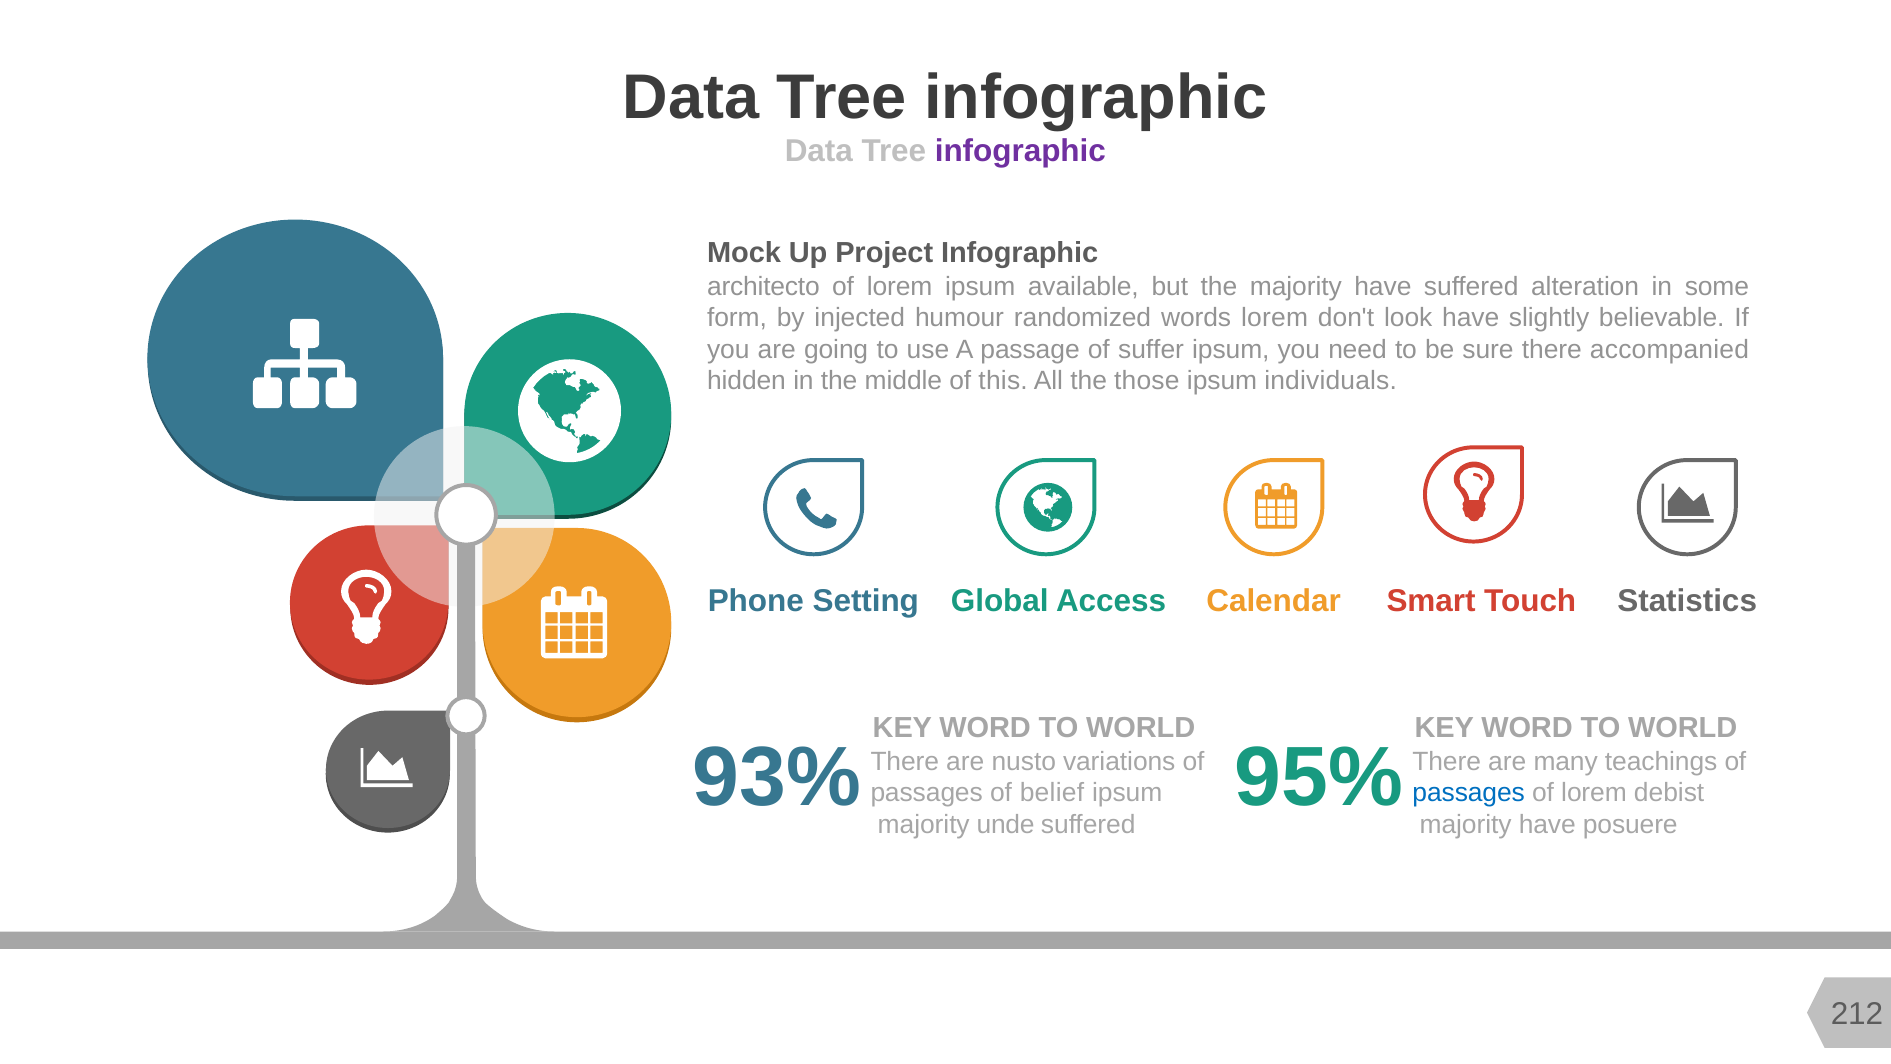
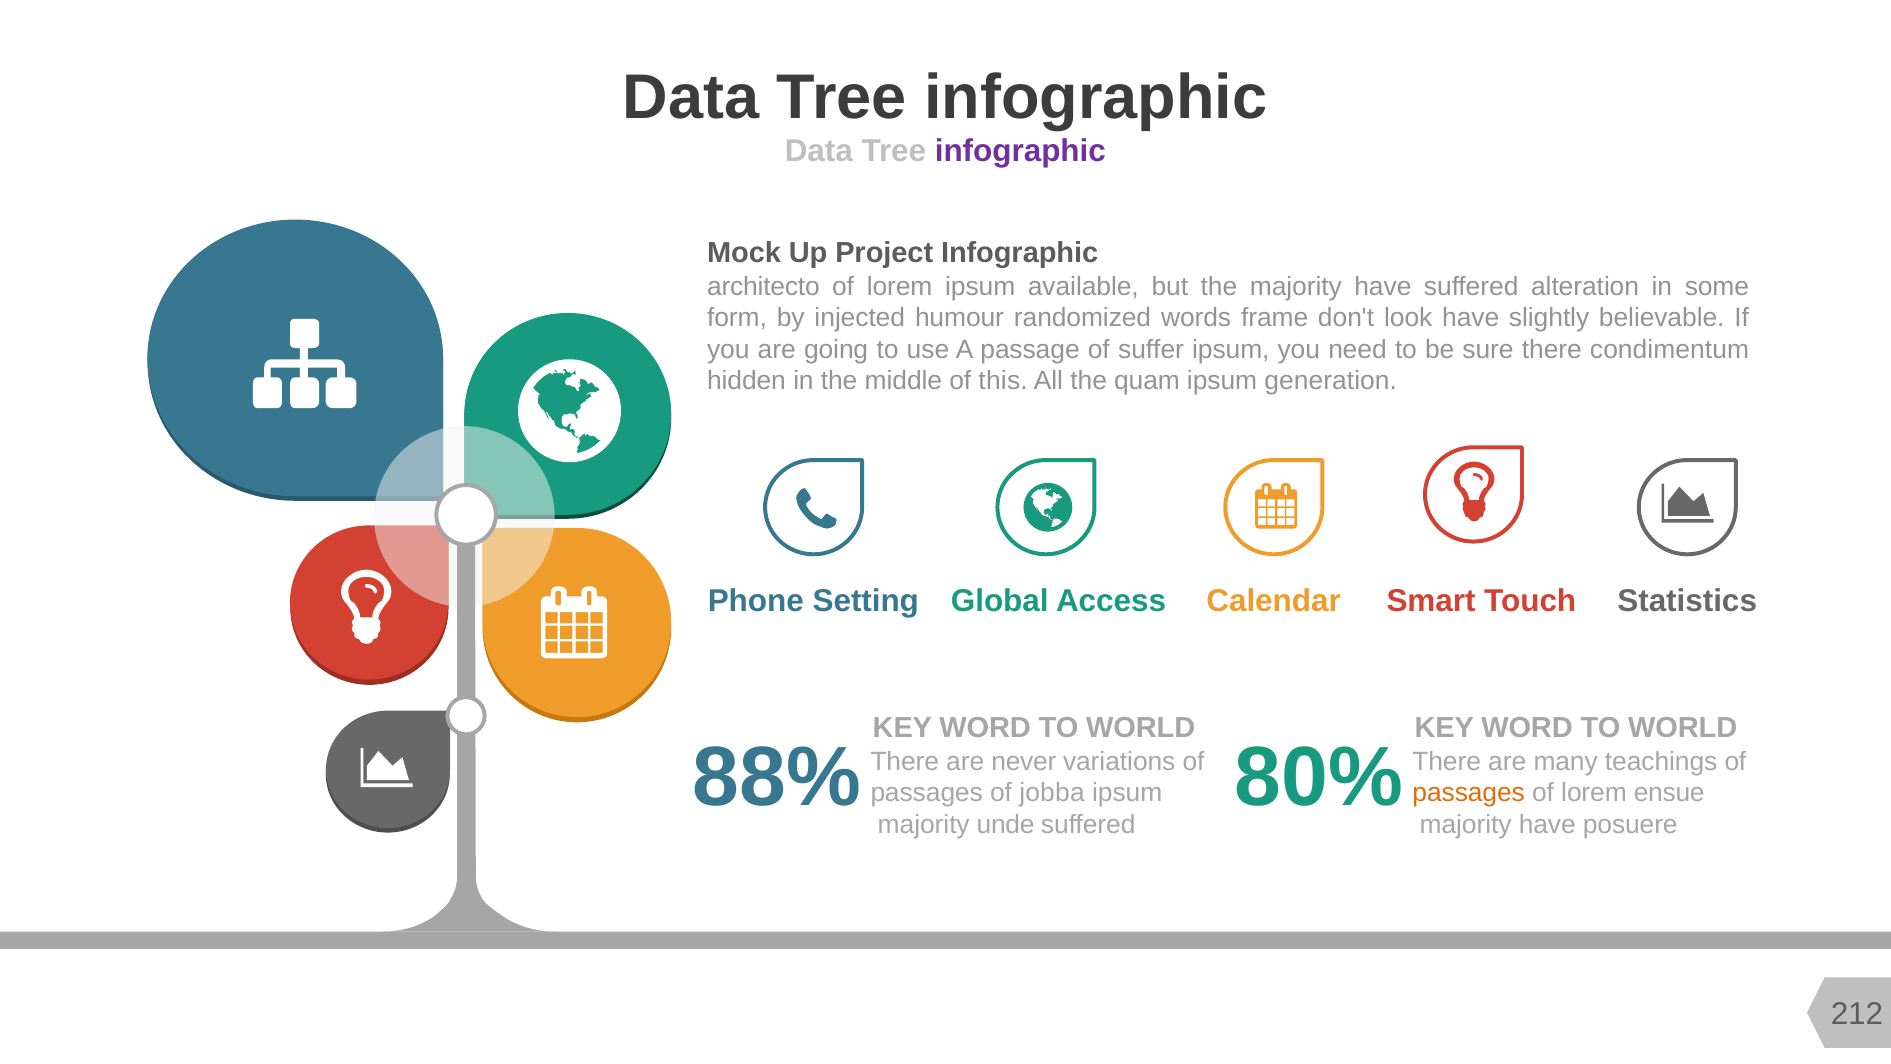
words lorem: lorem -> frame (1275, 318)
accompanied: accompanied -> condimentum (1670, 349)
those: those -> quam (1147, 381)
individuals: individuals -> generation (1331, 381)
93%: 93% -> 88% (777, 778)
95%: 95% -> 80% (1319, 778)
nusto: nusto -> never (1024, 761)
belief: belief -> jobba (1052, 793)
passages colour: blue -> orange (1469, 793)
debist: debist -> ensue (1669, 793)
